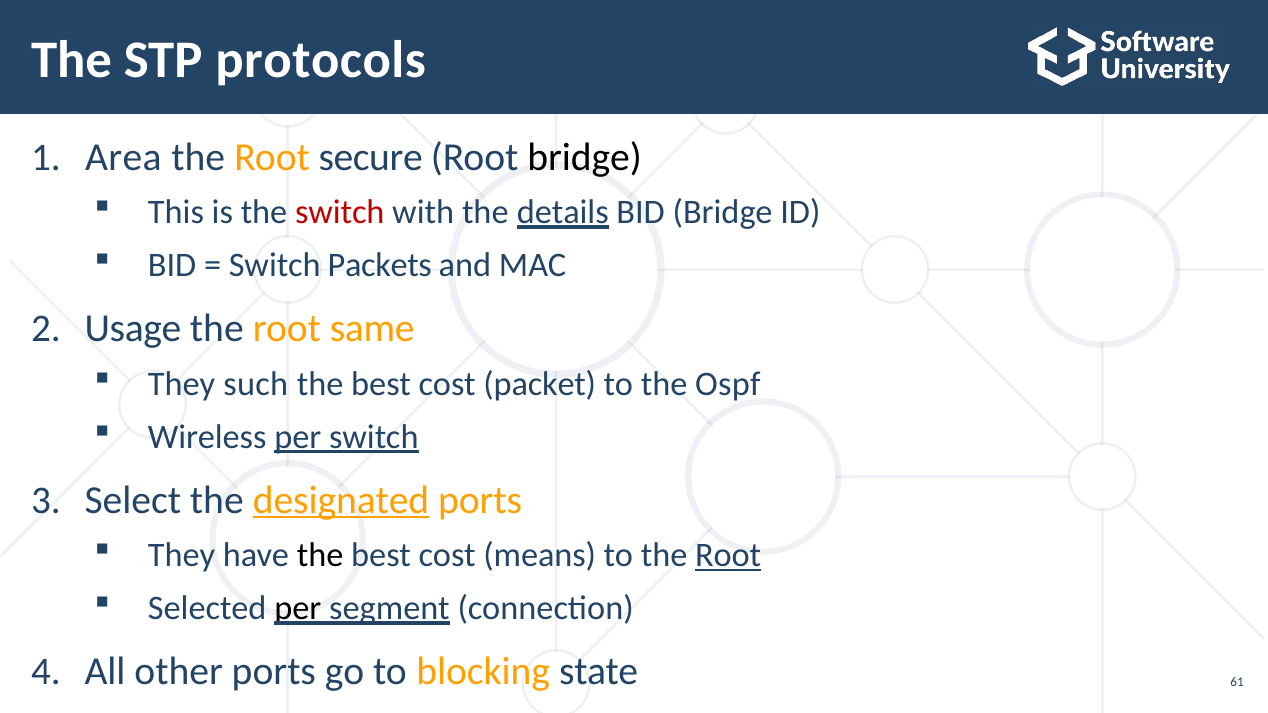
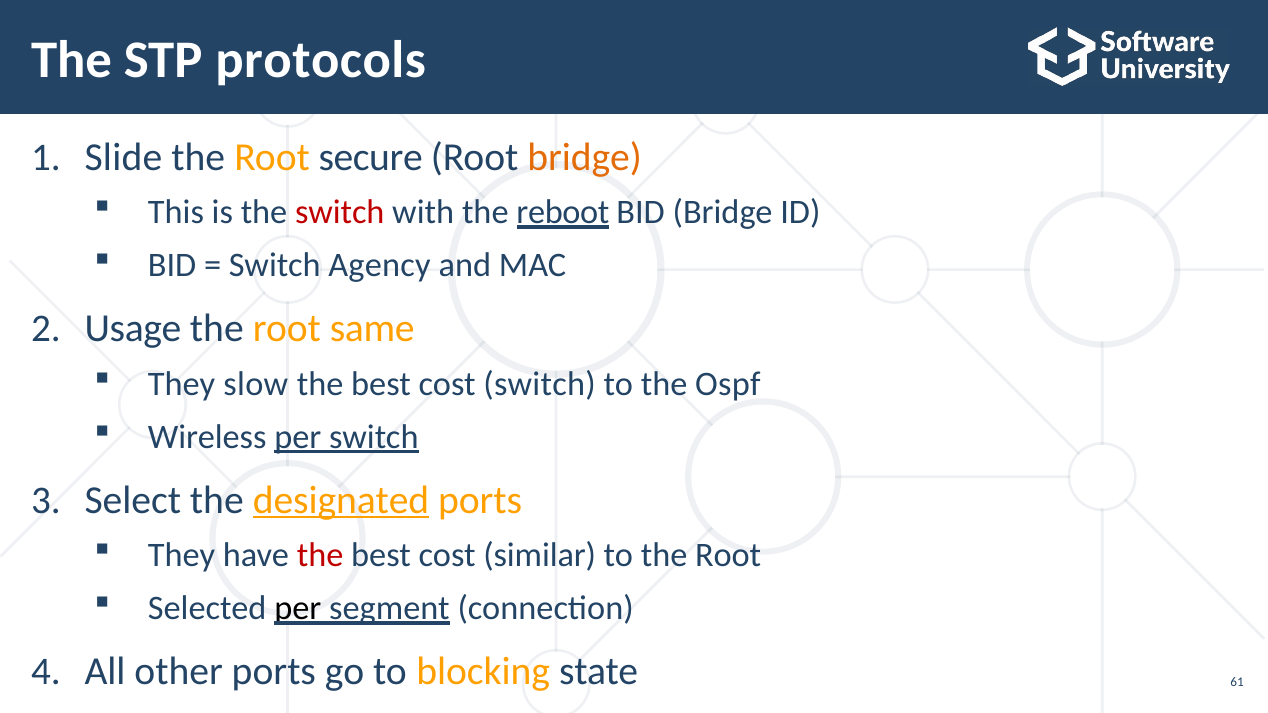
Area: Area -> Slide (123, 157)
bridge colour: black -> orange (585, 157)
details: details -> reboot (563, 212)
Packets: Packets -> Agency (379, 265)
such: such -> slow (256, 384)
cost packet: packet -> switch (540, 384)
the colour: black -> red (320, 556)
means: means -> similar (540, 556)
Root underline: present -> none (728, 556)
